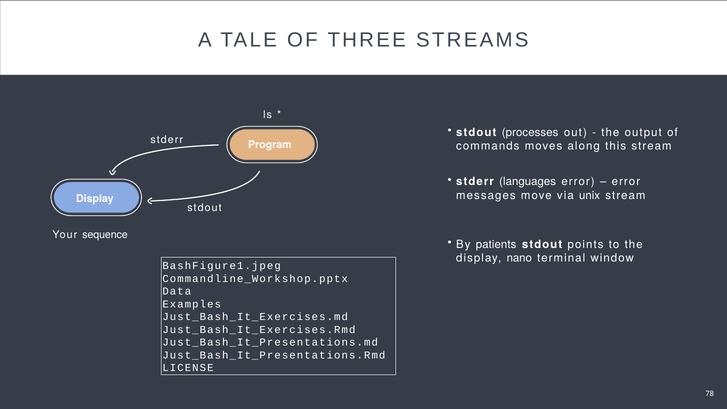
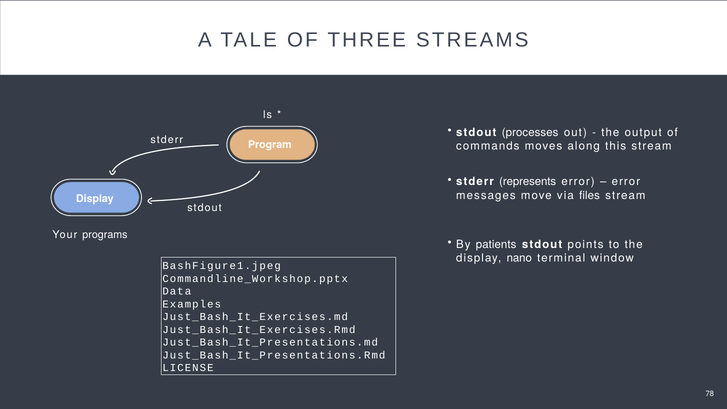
languages: languages -> represents (528, 182)
unix: unix -> files (589, 195)
sequence: sequence -> programs (105, 235)
